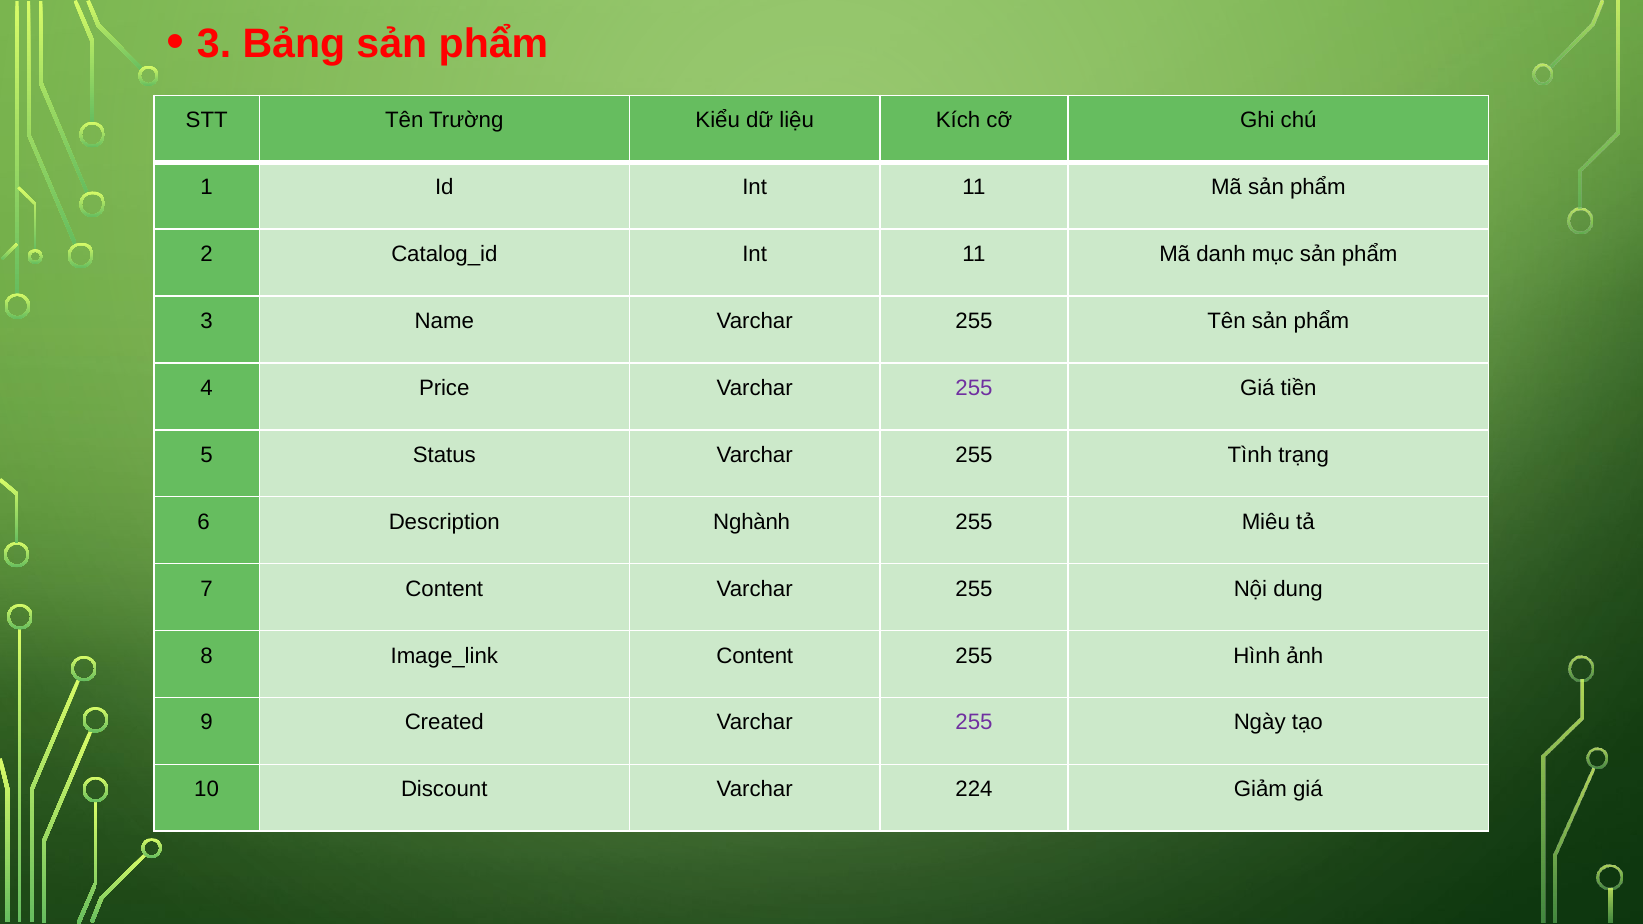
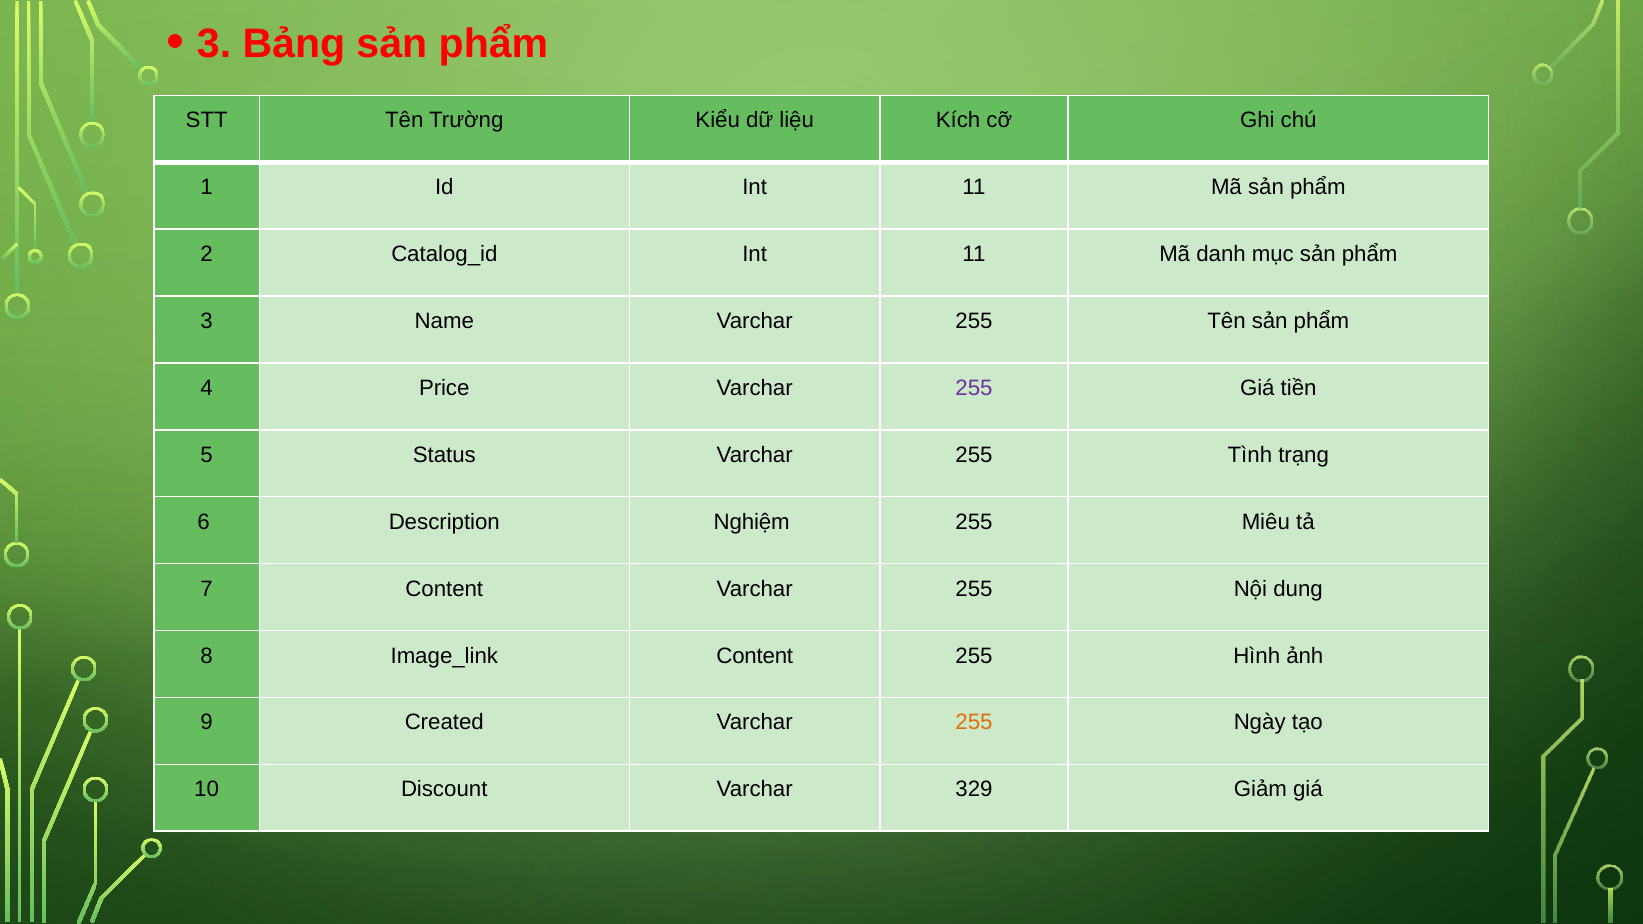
Nghành: Nghành -> Nghiệm (752, 522)
255 colour: purple -> orange (974, 723)
224: 224 -> 329 (974, 790)
